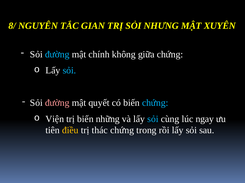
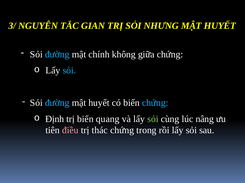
8/: 8/ -> 3/ (12, 26)
XUYÊN: XUYÊN -> HUYẾT (220, 26)
đường colour: pink -> light blue (57, 103)
quyết: quyết -> huyết (99, 103)
Viện: Viện -> Định (55, 119)
những: những -> quang (108, 119)
sỏi colour: light blue -> light green (153, 119)
ngay: ngay -> nâng (205, 119)
điều colour: yellow -> pink (70, 131)
